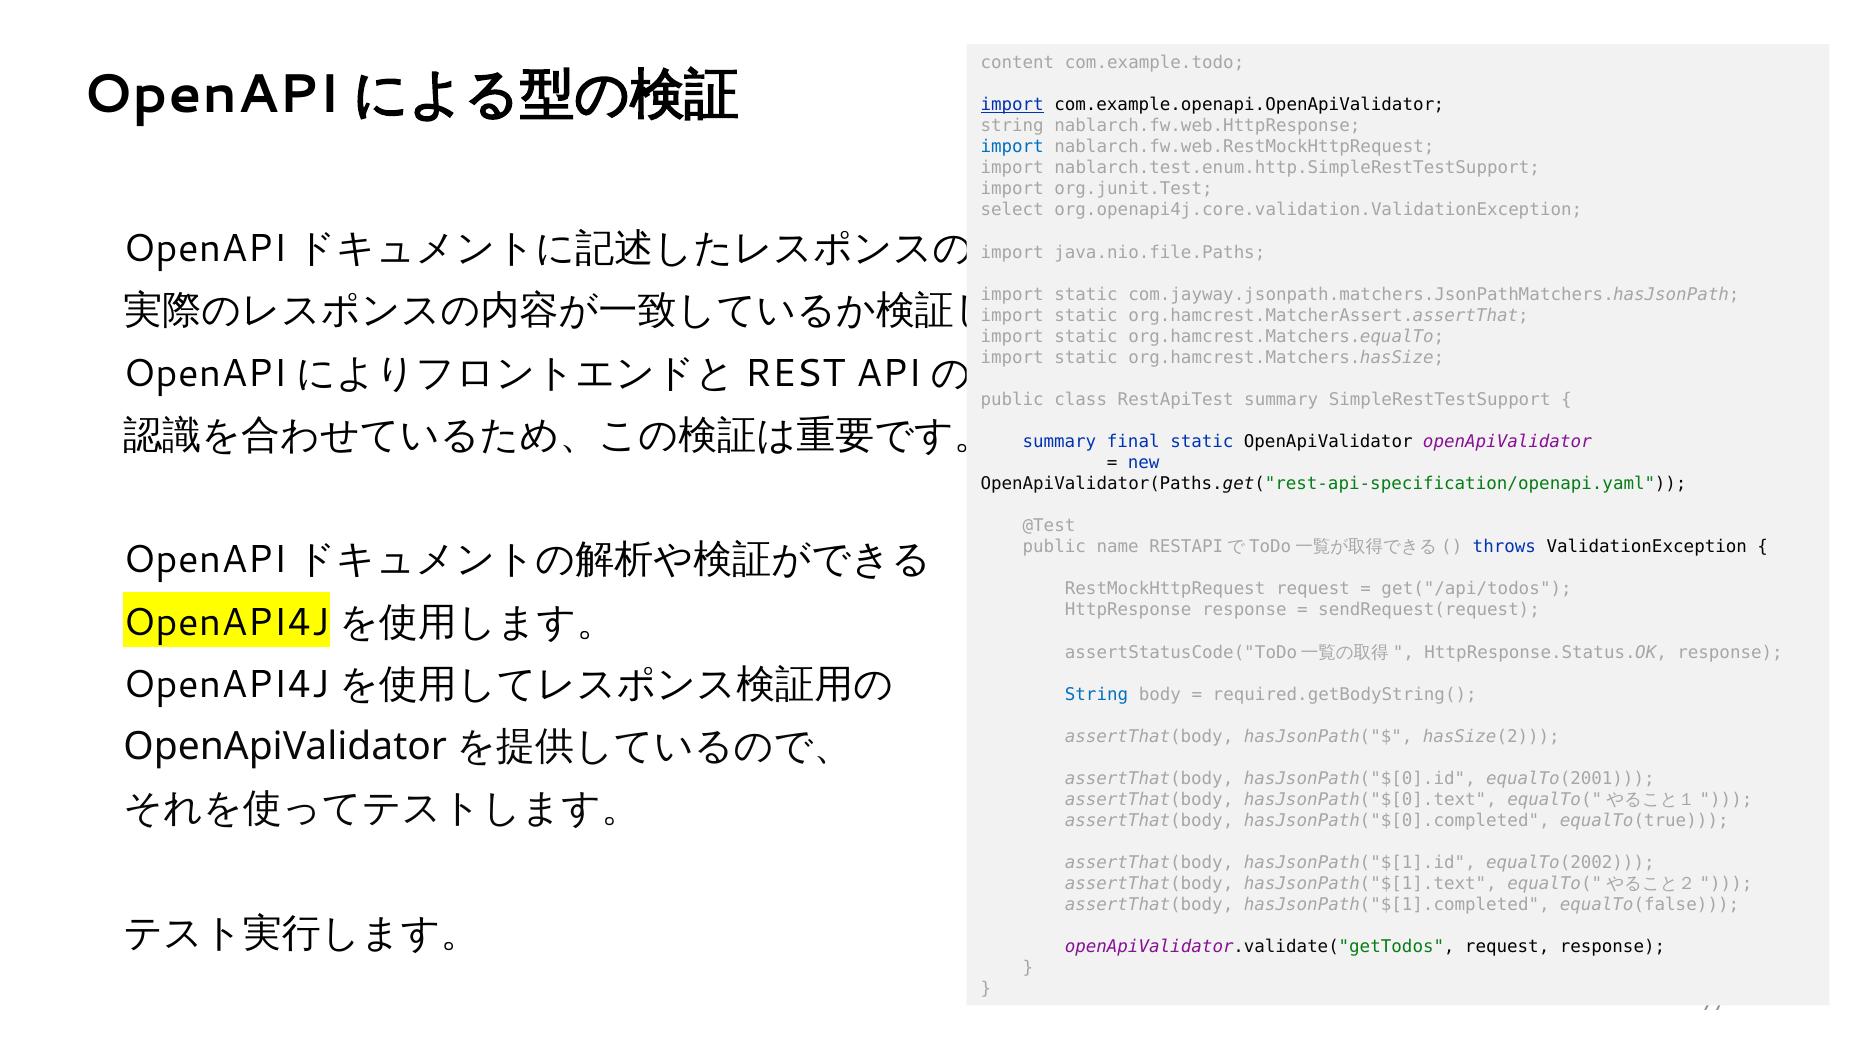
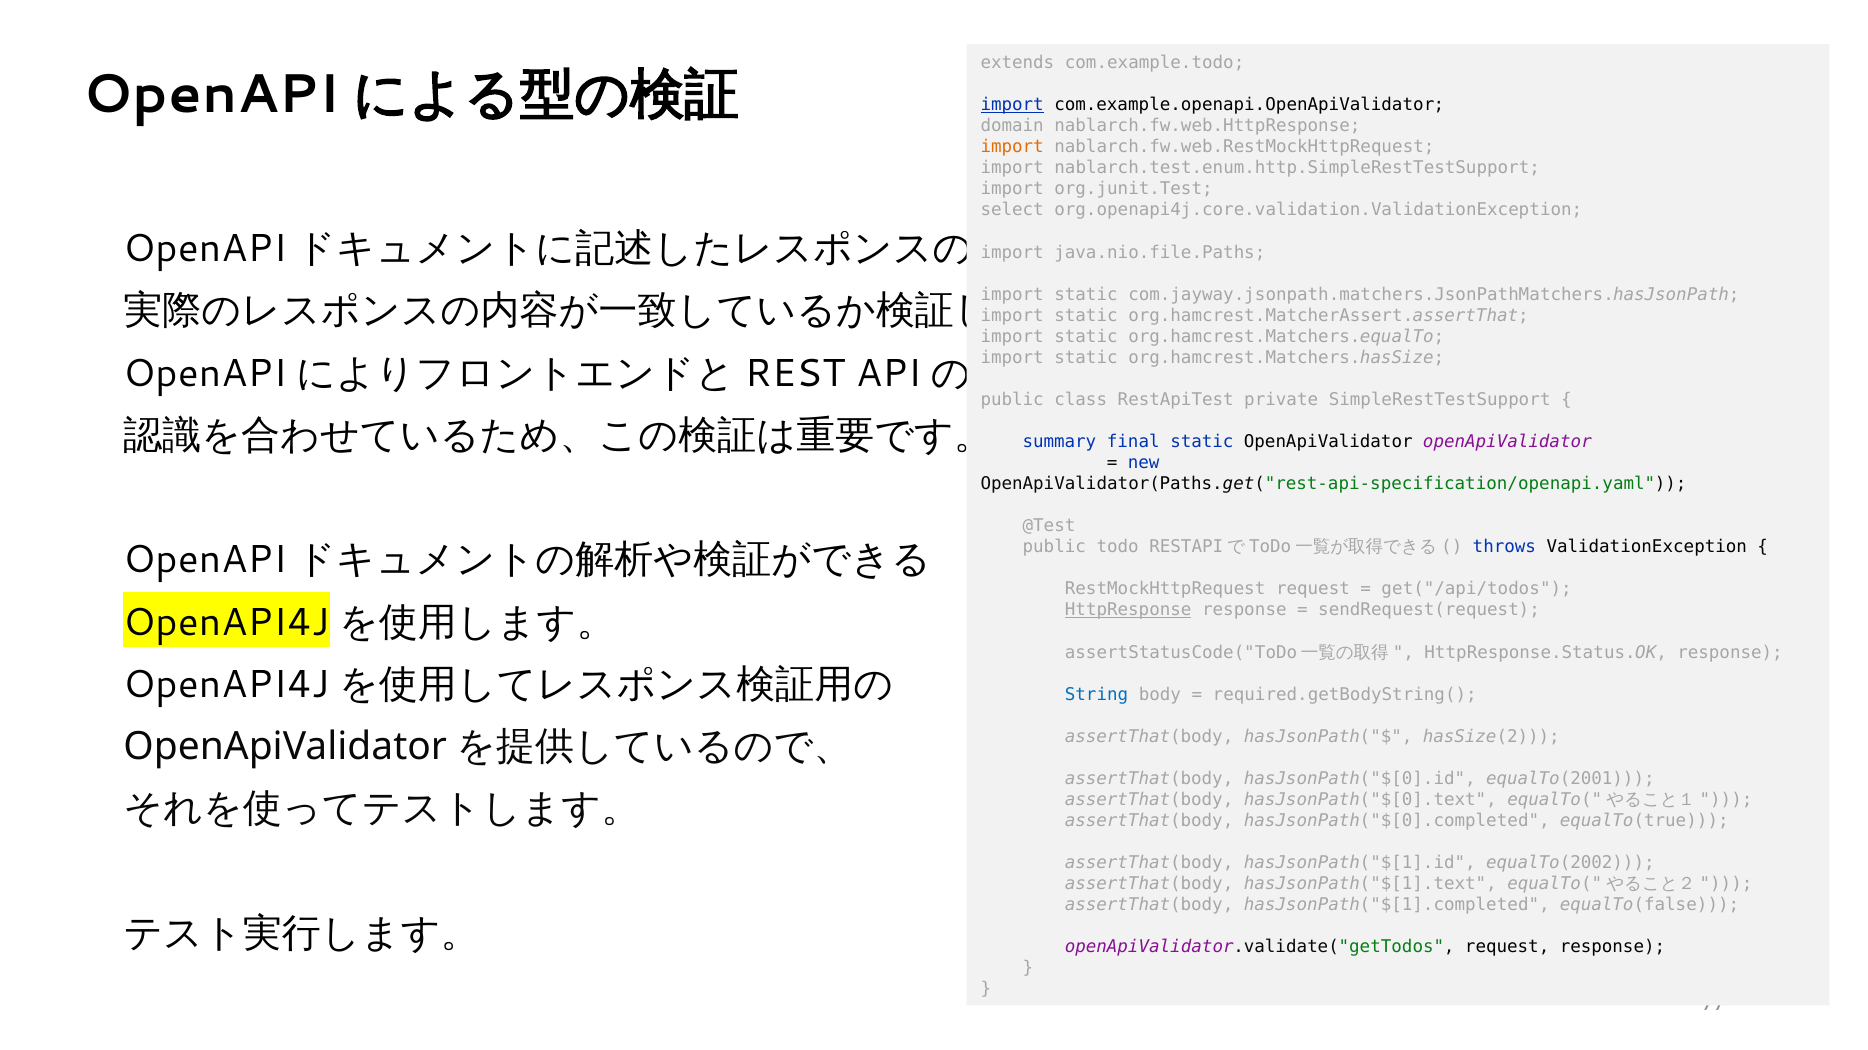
content: content -> extends (1017, 63)
string: string -> domain (1012, 126)
import colour: blue -> orange (1012, 147)
RestApiTest summary: summary -> private (1281, 400)
name: name -> todo (1118, 547)
HttpResponse underline: none -> present (1128, 611)
